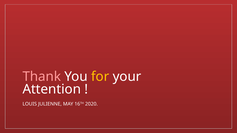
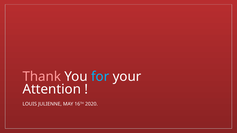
for colour: yellow -> light blue (100, 77)
